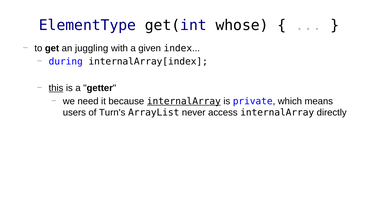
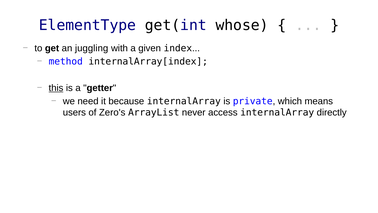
during: during -> method (66, 61)
internalArray underline: present -> none (184, 101)
Turn's: Turn's -> Zero's (112, 112)
